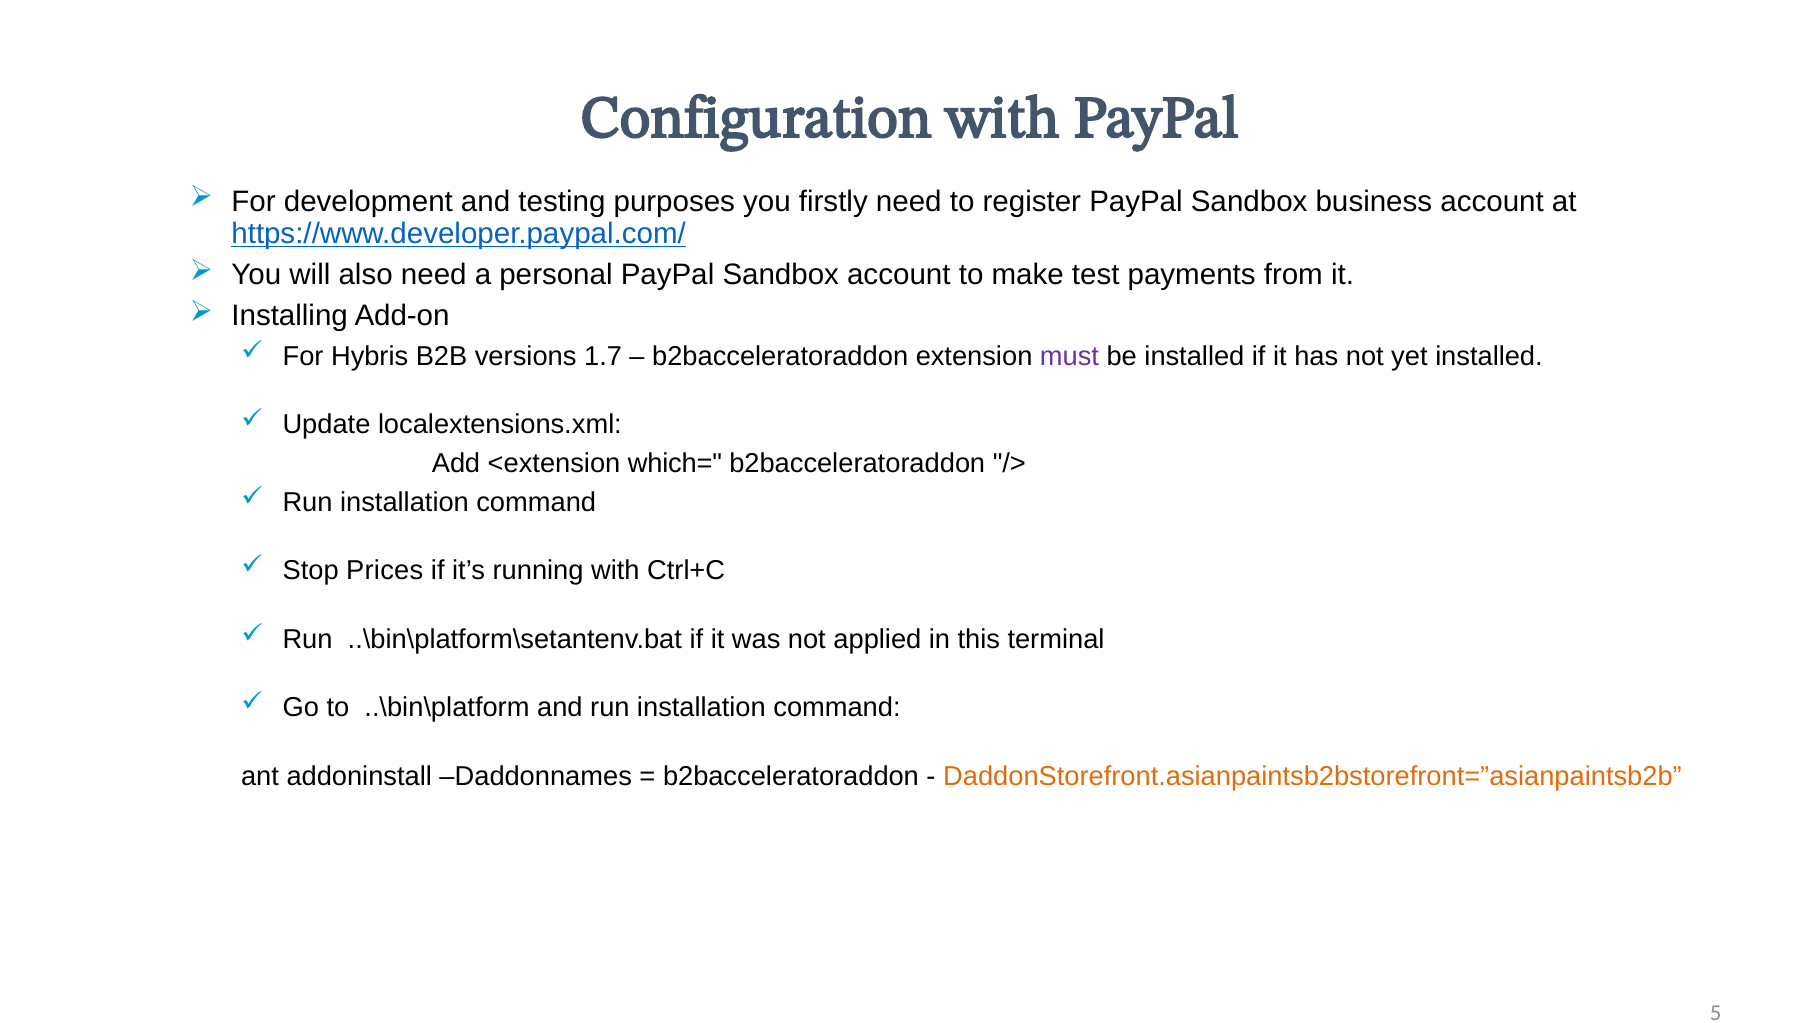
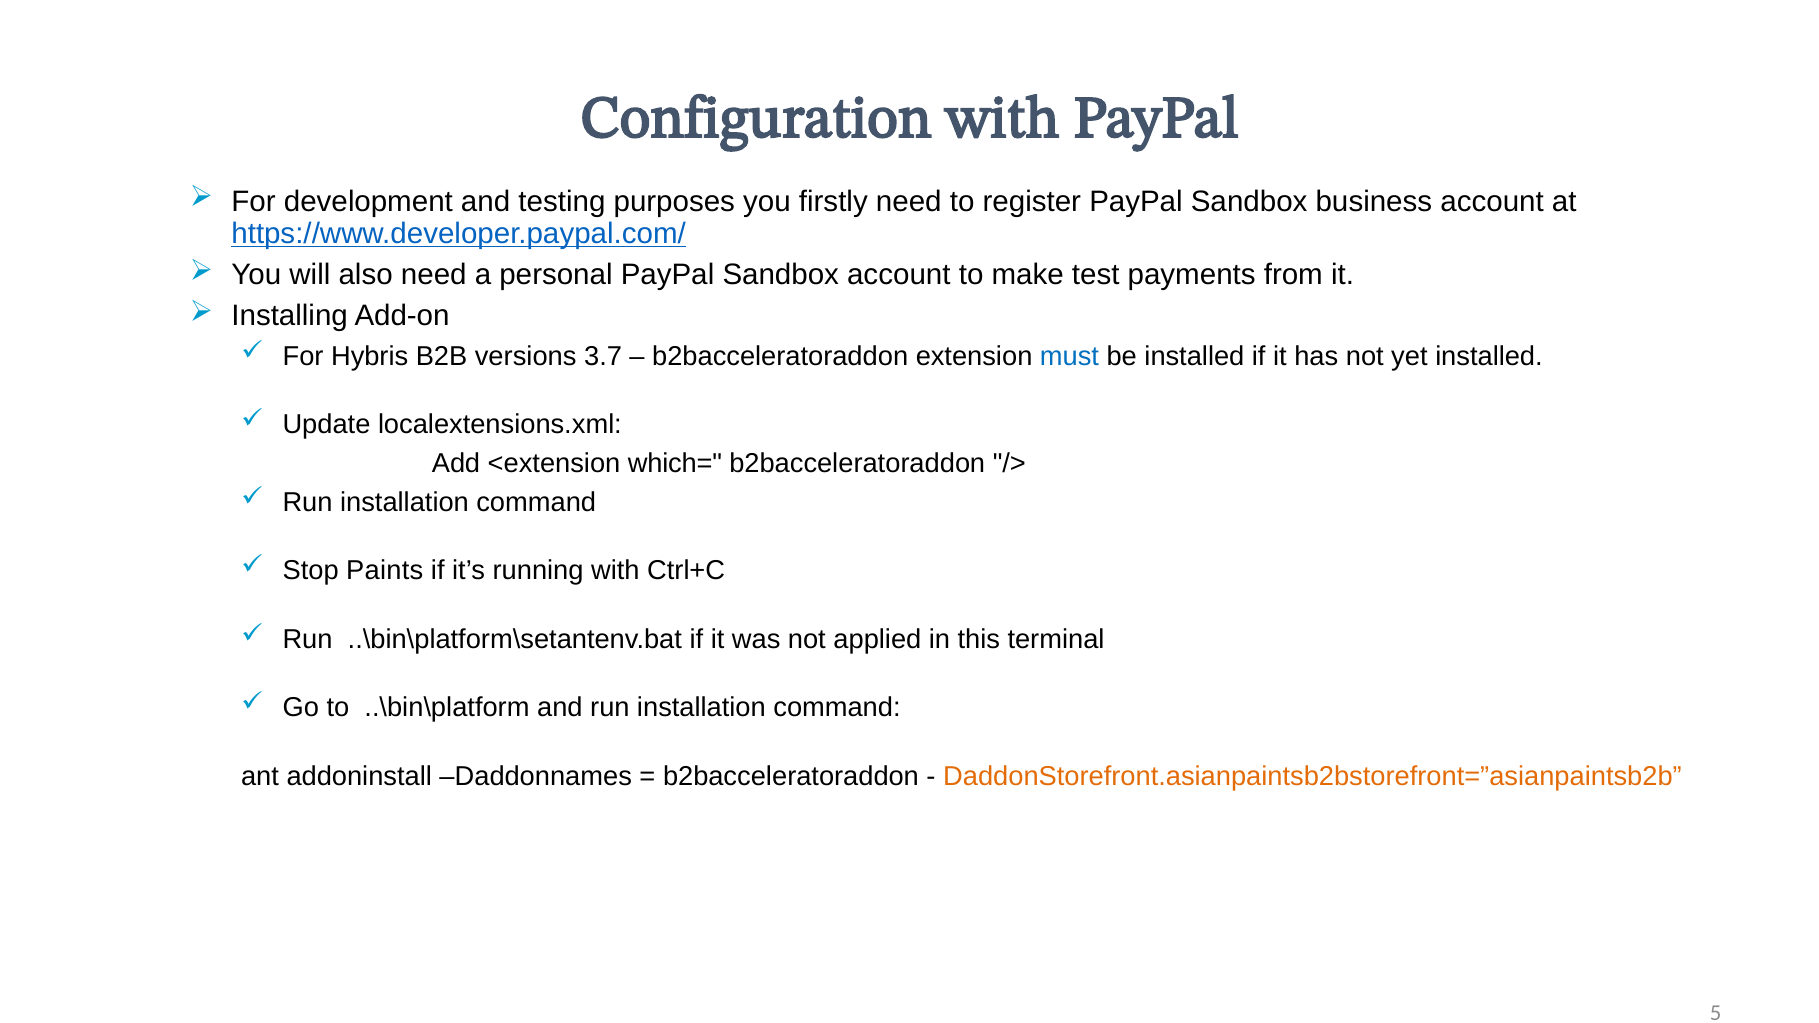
1.7: 1.7 -> 3.7 (603, 356)
must colour: purple -> blue (1069, 356)
Prices: Prices -> Paints (385, 571)
